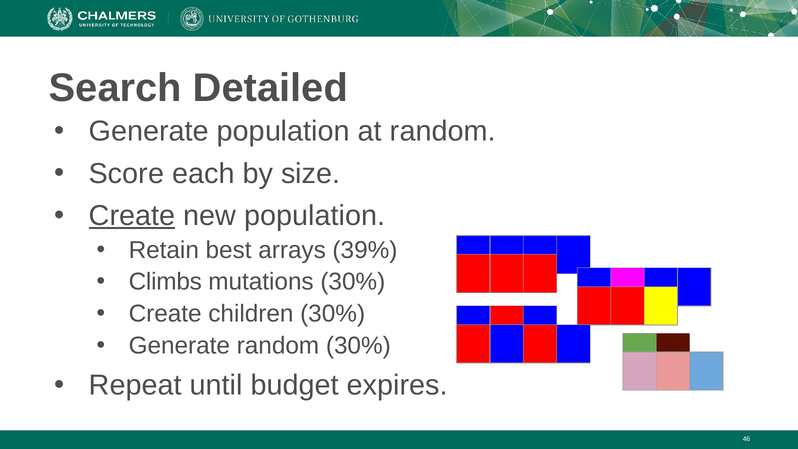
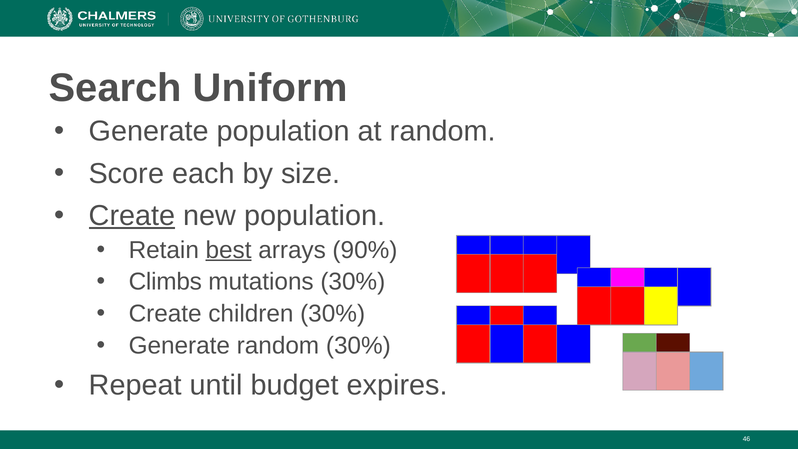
Detailed: Detailed -> Uniform (270, 88)
best underline: none -> present (229, 250)
39%: 39% -> 90% (365, 250)
